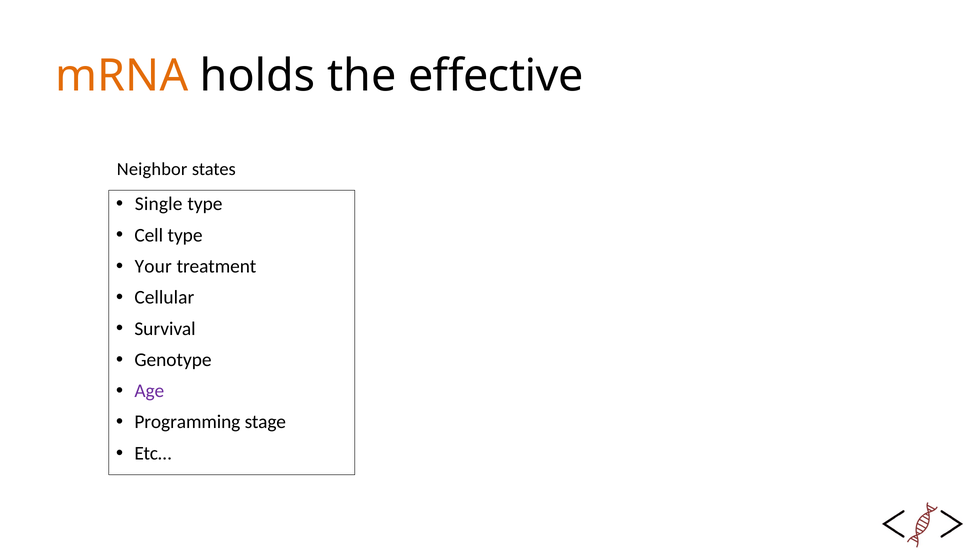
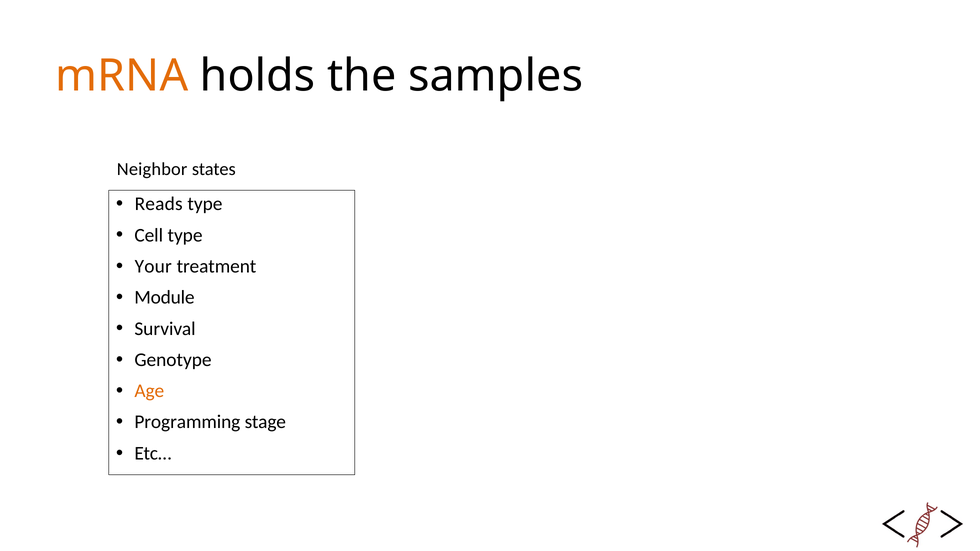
effective: effective -> samples (496, 76)
Single: Single -> Reads (159, 204)
Cellular: Cellular -> Module (164, 298)
Age colour: purple -> orange (149, 391)
